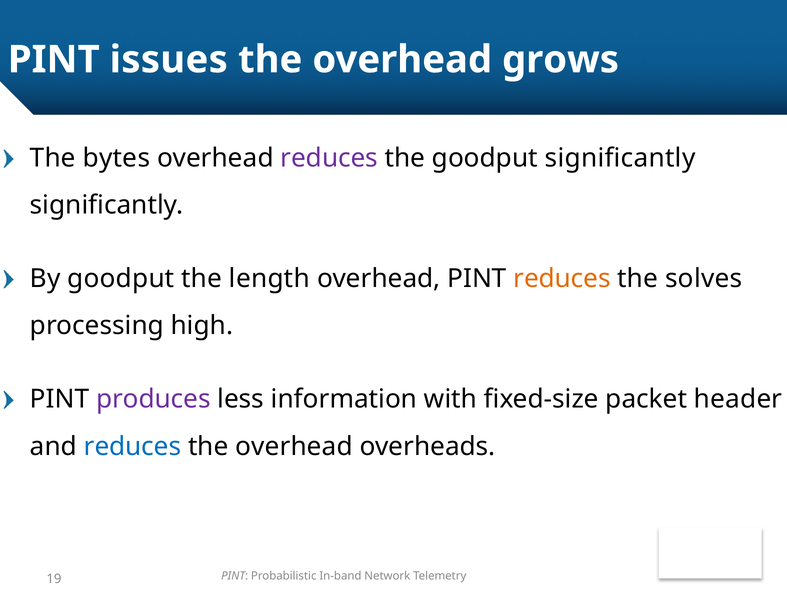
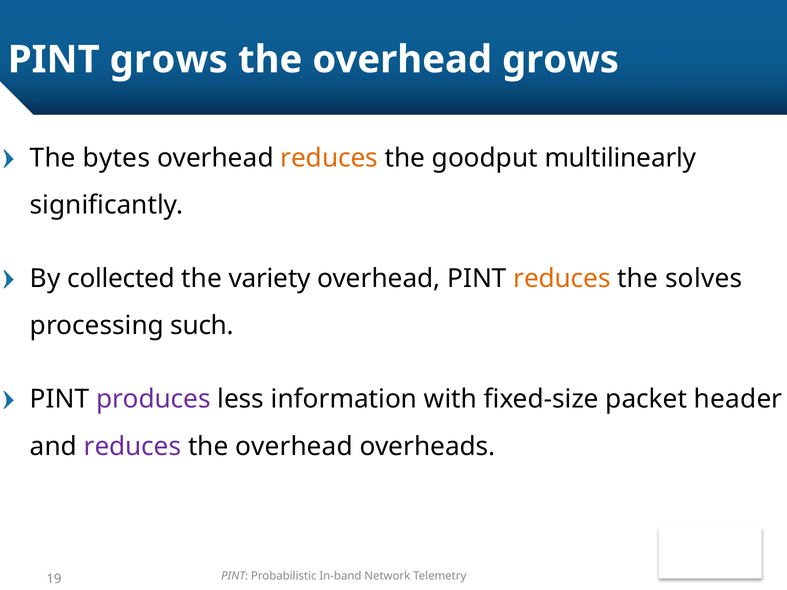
PINT issues: issues -> grows (169, 60)
reduces colour: purple -> orange (329, 158)
goodput significantly: significantly -> multilinearly (620, 158)
By goodput: goodput -> collected (121, 279)
length: length -> variety (270, 279)
high: high -> such (202, 326)
reduces colour: blue -> purple (133, 447)
